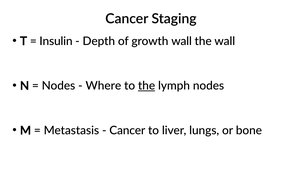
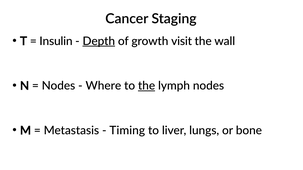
Depth underline: none -> present (99, 41)
growth wall: wall -> visit (182, 41)
Cancer: Cancer -> Timing (127, 131)
